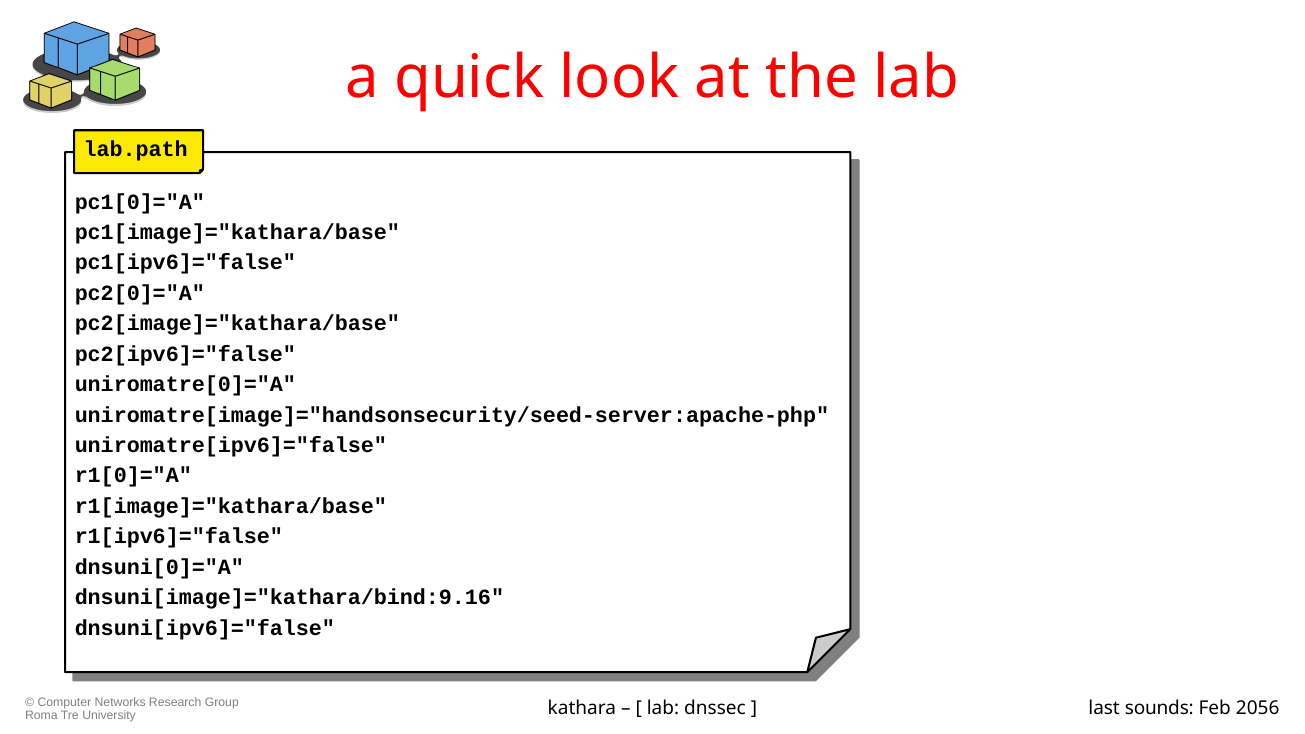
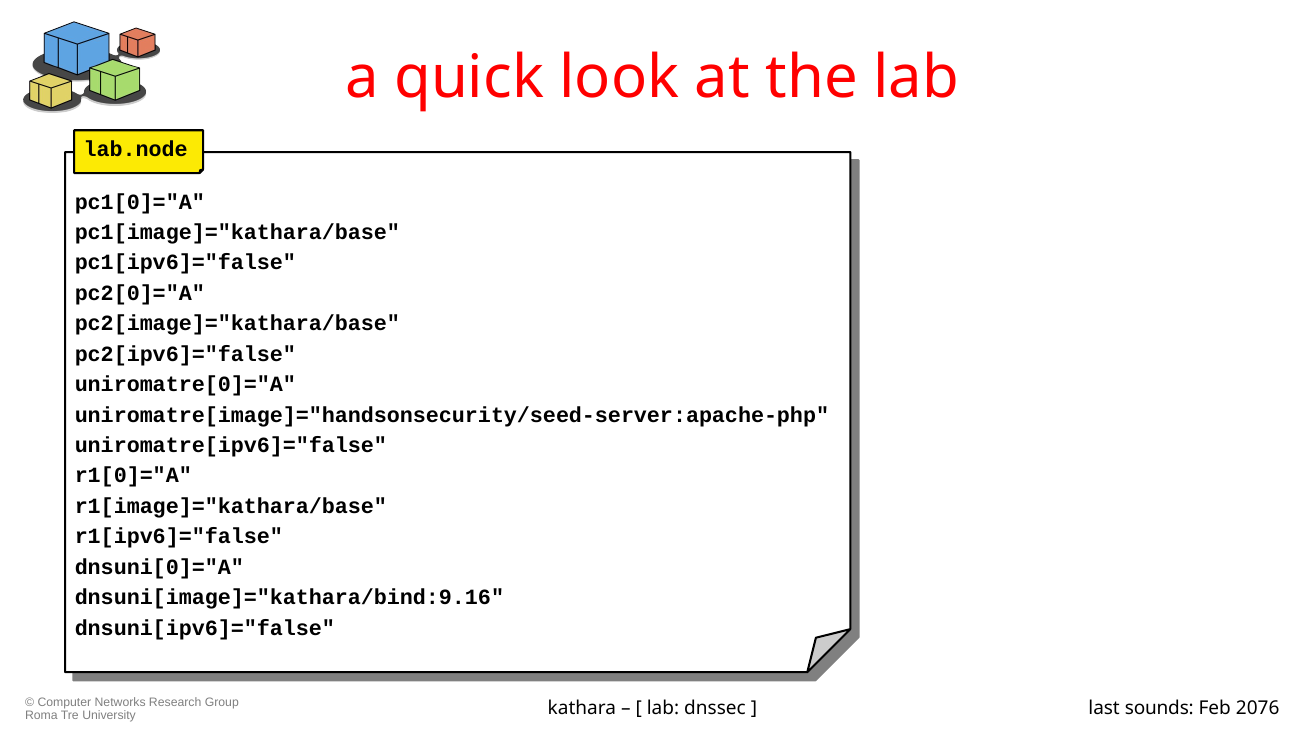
lab.path: lab.path -> lab.node (136, 150)
2056: 2056 -> 2076 (1258, 708)
